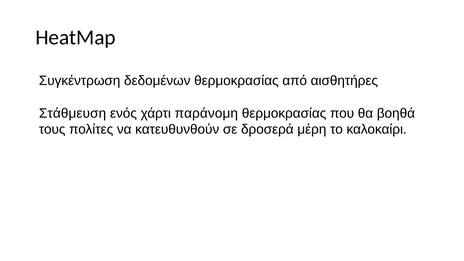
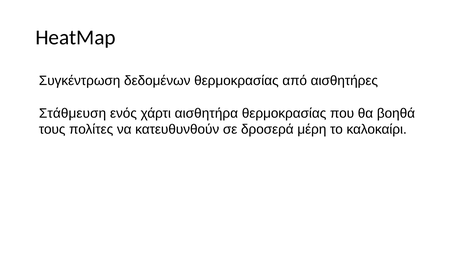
παράνομη: παράνομη -> αισθητήρα (206, 113)
